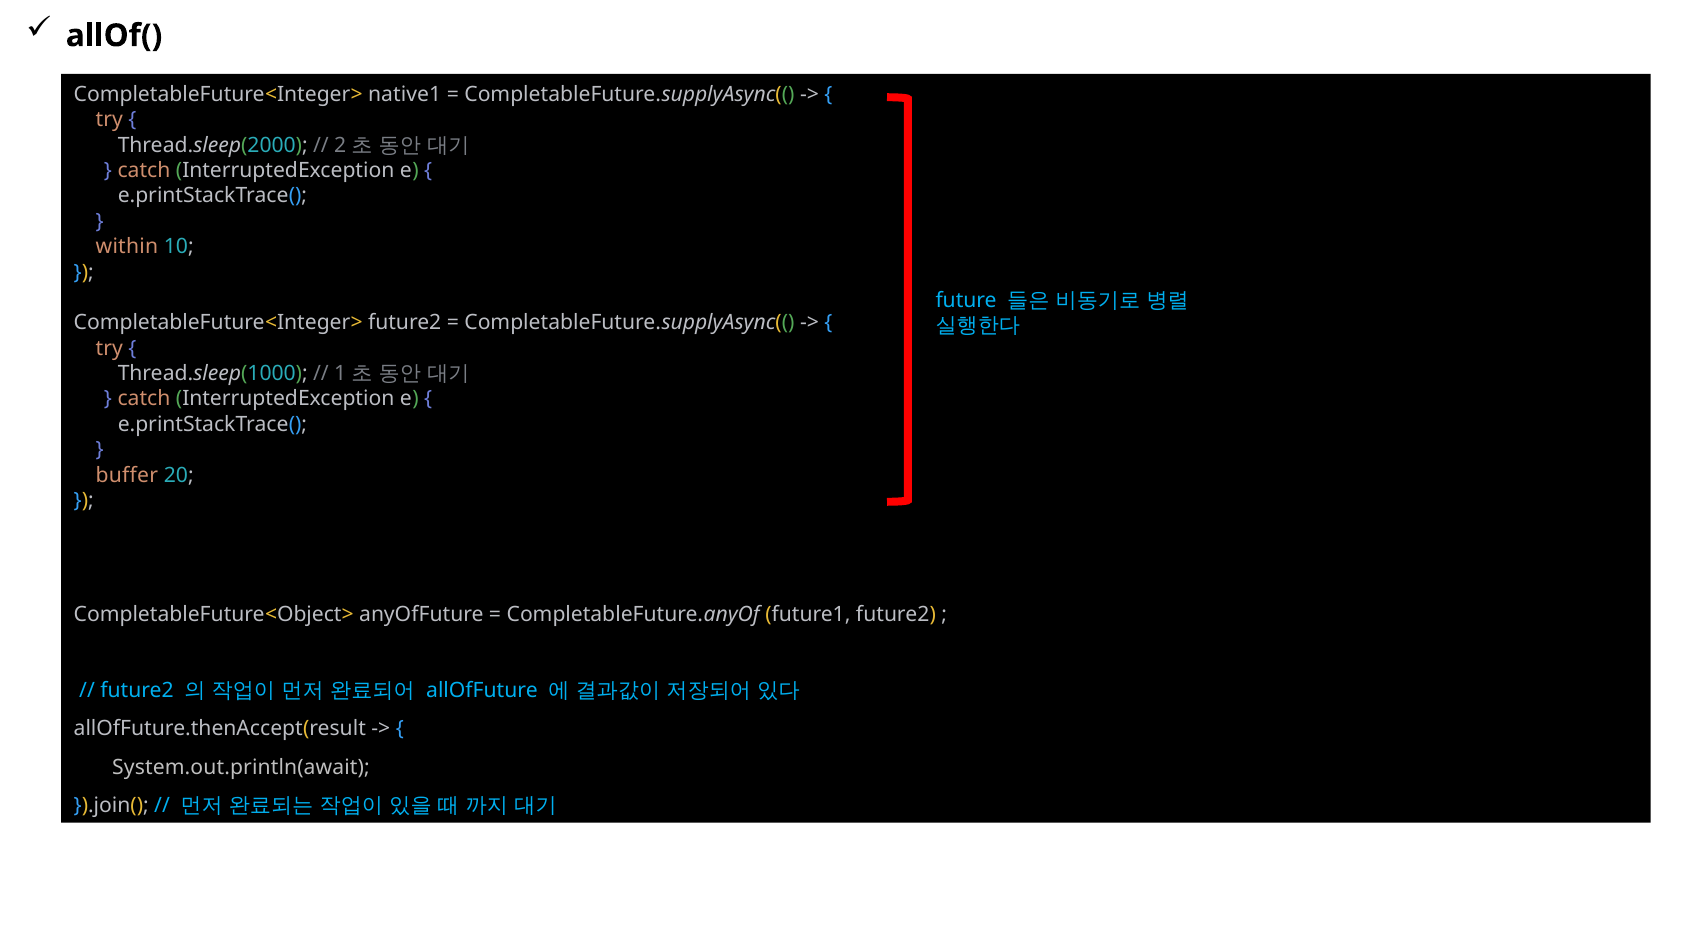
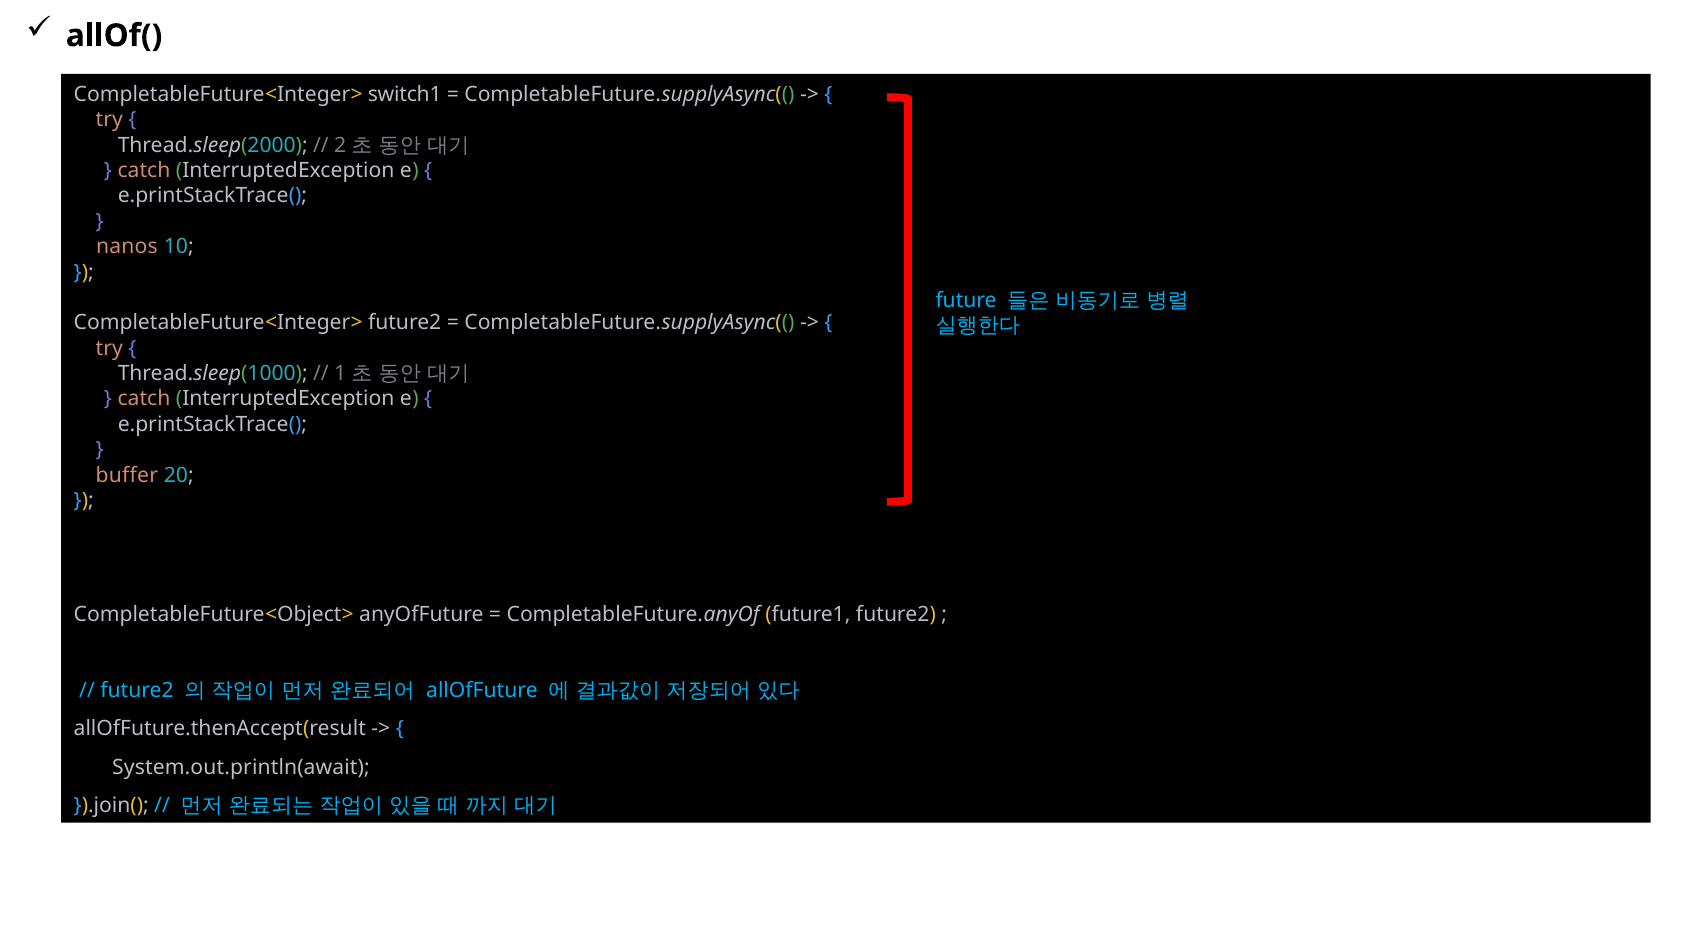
native1: native1 -> switch1 (405, 94)
within: within -> nanos (127, 247)
